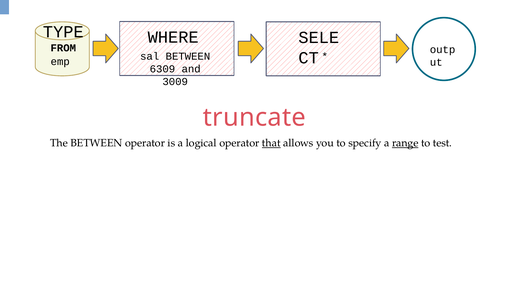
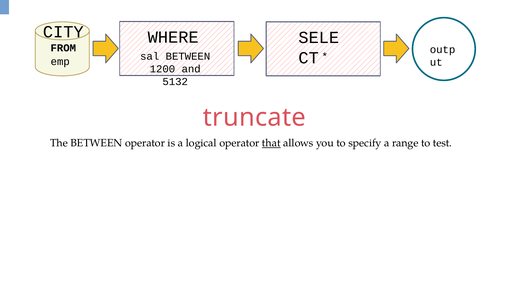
TYPE: TYPE -> CITY (63, 32)
6309: 6309 -> 1200 (162, 69)
3009: 3009 -> 5132 (175, 82)
range underline: present -> none (405, 143)
